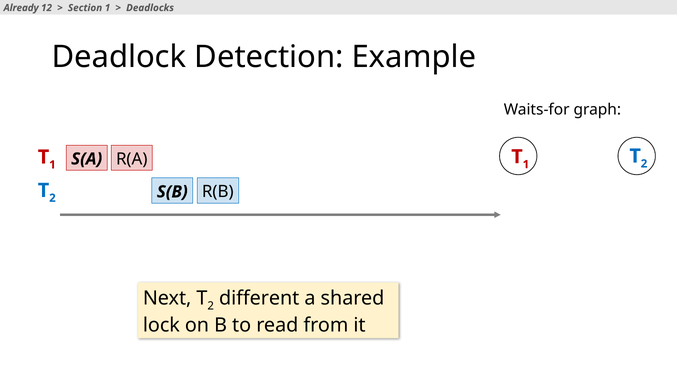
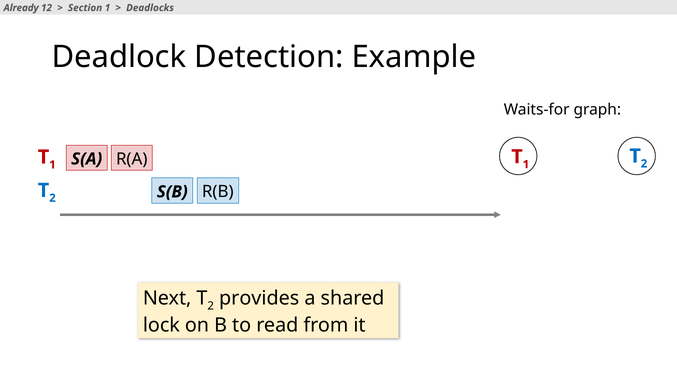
different: different -> provides (259, 298)
